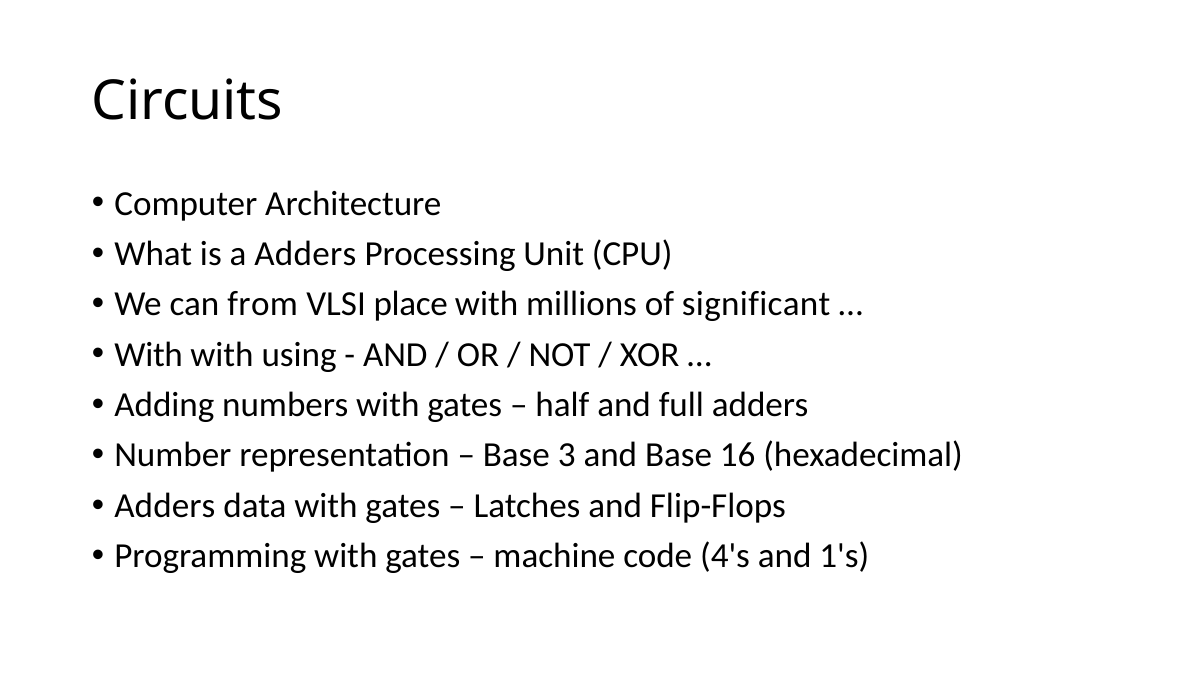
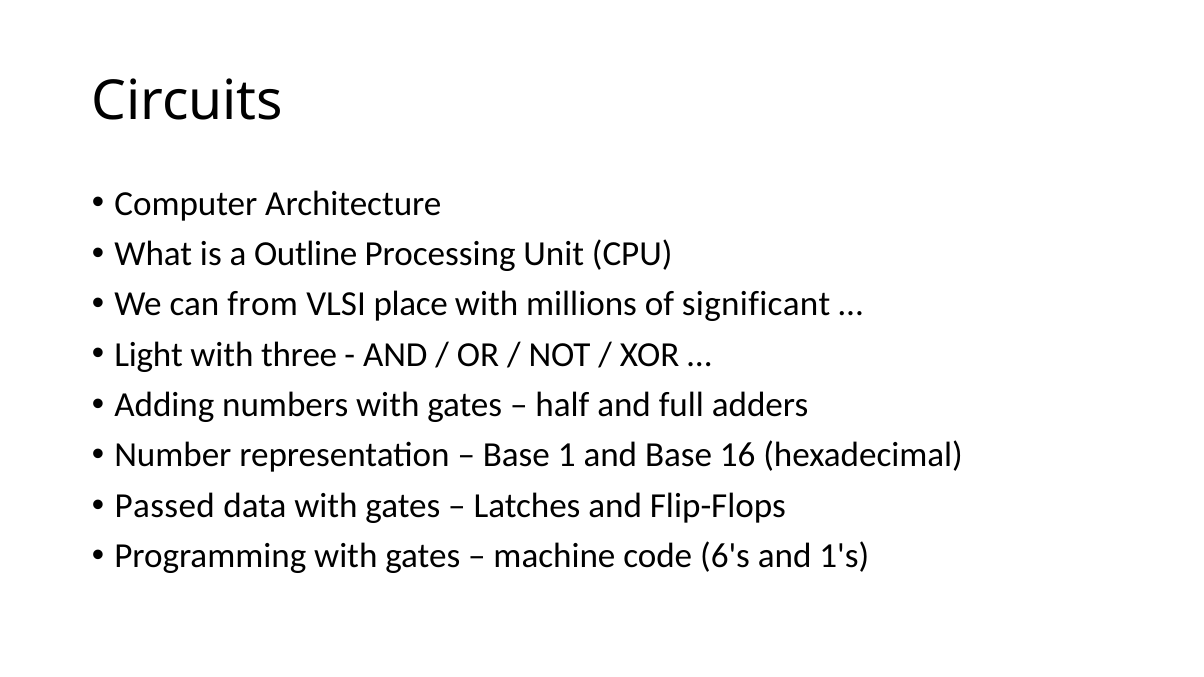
a Adders: Adders -> Outline (306, 254)
With: With -> Light (149, 355)
using: using -> three (299, 355)
3: 3 -> 1 (567, 456)
Adders: Adders -> Passed (165, 506)
4's: 4's -> 6's (725, 556)
